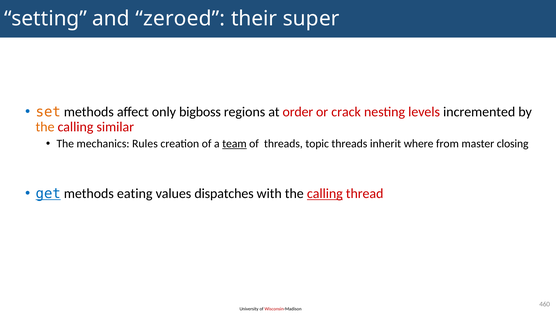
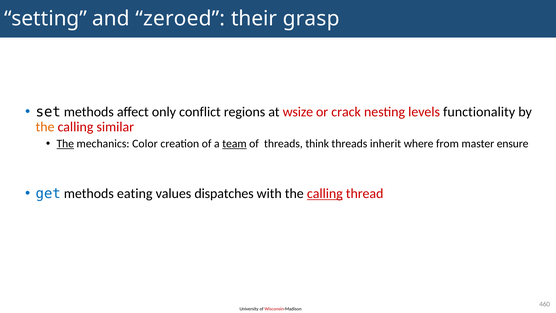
super: super -> grasp (311, 19)
set colour: orange -> black (48, 112)
bigboss: bigboss -> conflict (200, 112)
order: order -> wsize (298, 112)
incremented: incremented -> functionality (479, 112)
The underline: none -> present (65, 144)
Rules: Rules -> Color (145, 144)
topic: topic -> think (317, 144)
closing: closing -> ensure (513, 144)
get underline: present -> none (48, 193)
